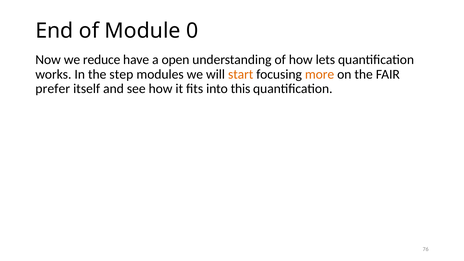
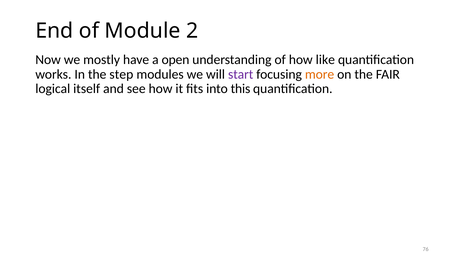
0: 0 -> 2 (192, 31)
reduce: reduce -> mostly (102, 60)
lets: lets -> like (325, 60)
start colour: orange -> purple (241, 74)
prefer: prefer -> logical (53, 89)
